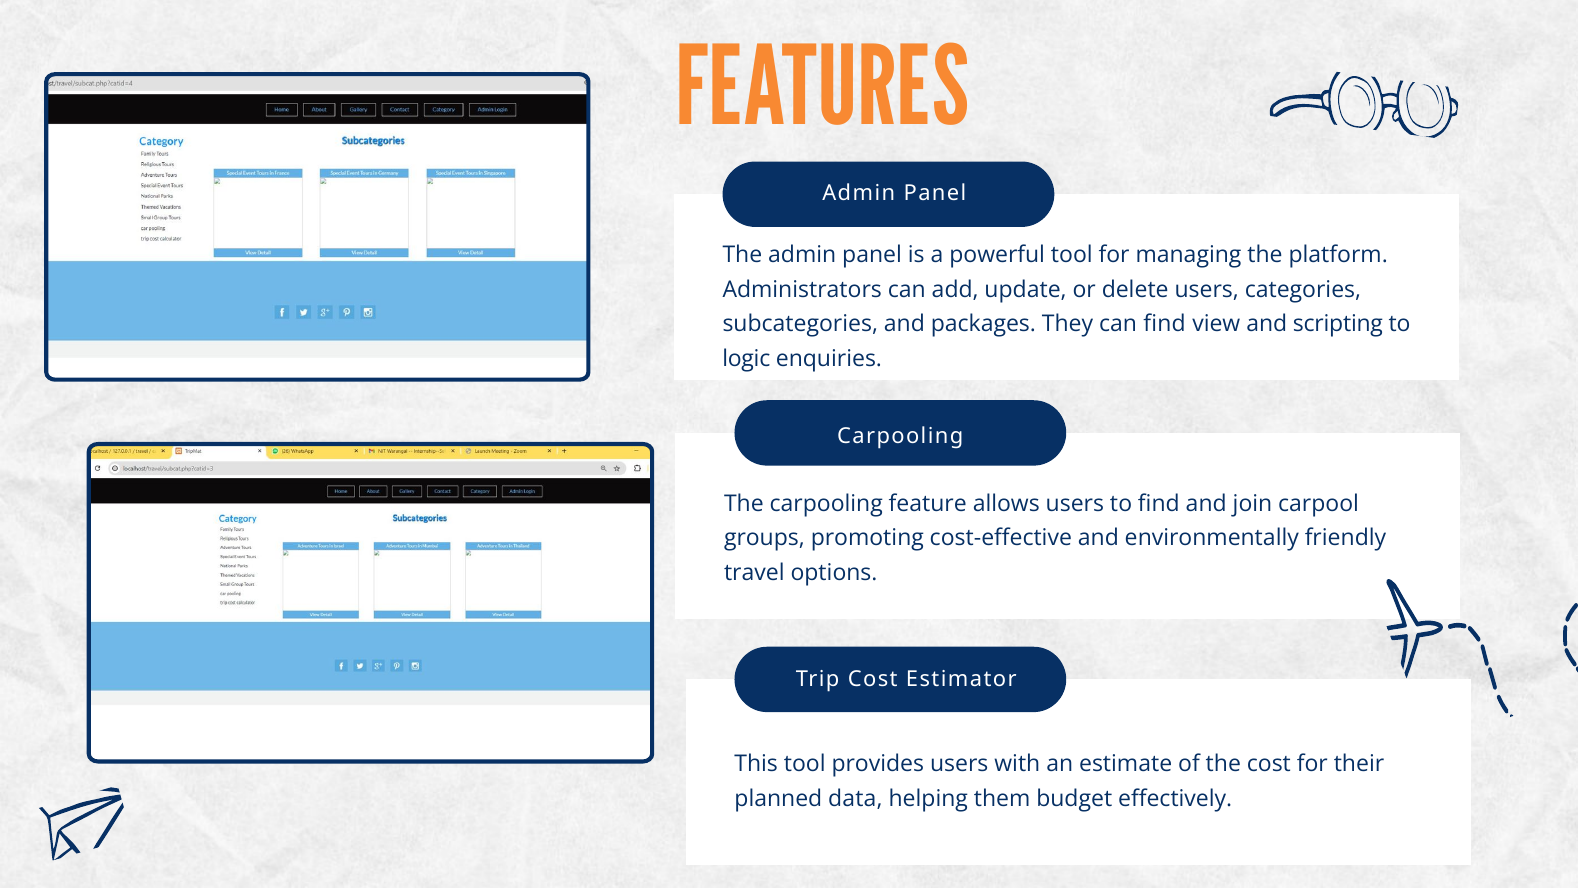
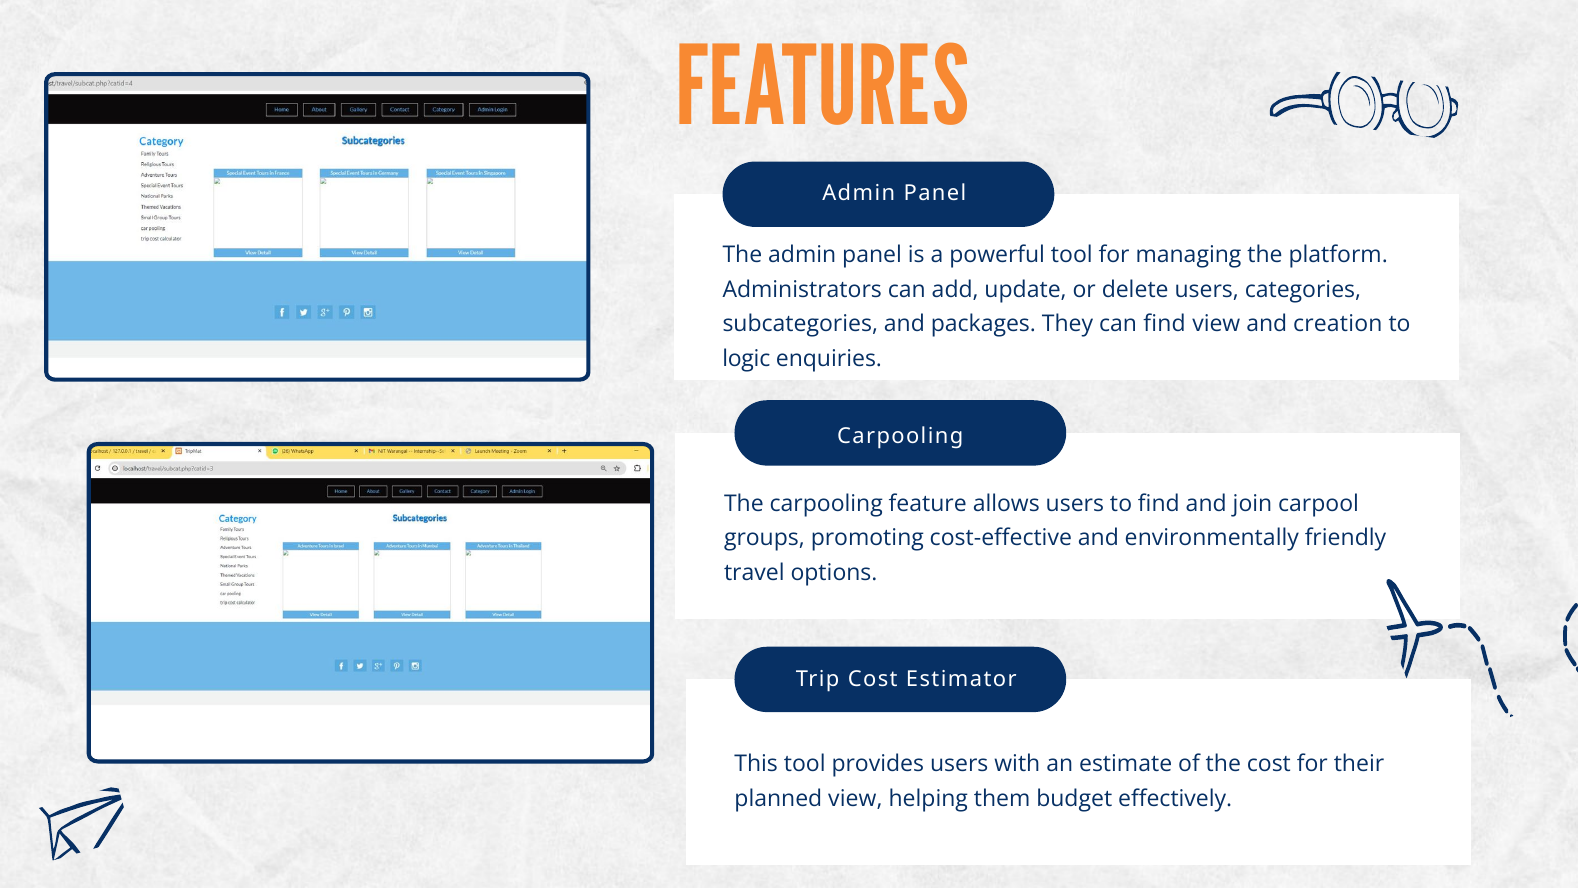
scripting: scripting -> creation (1338, 324)
planned data: data -> view (855, 798)
